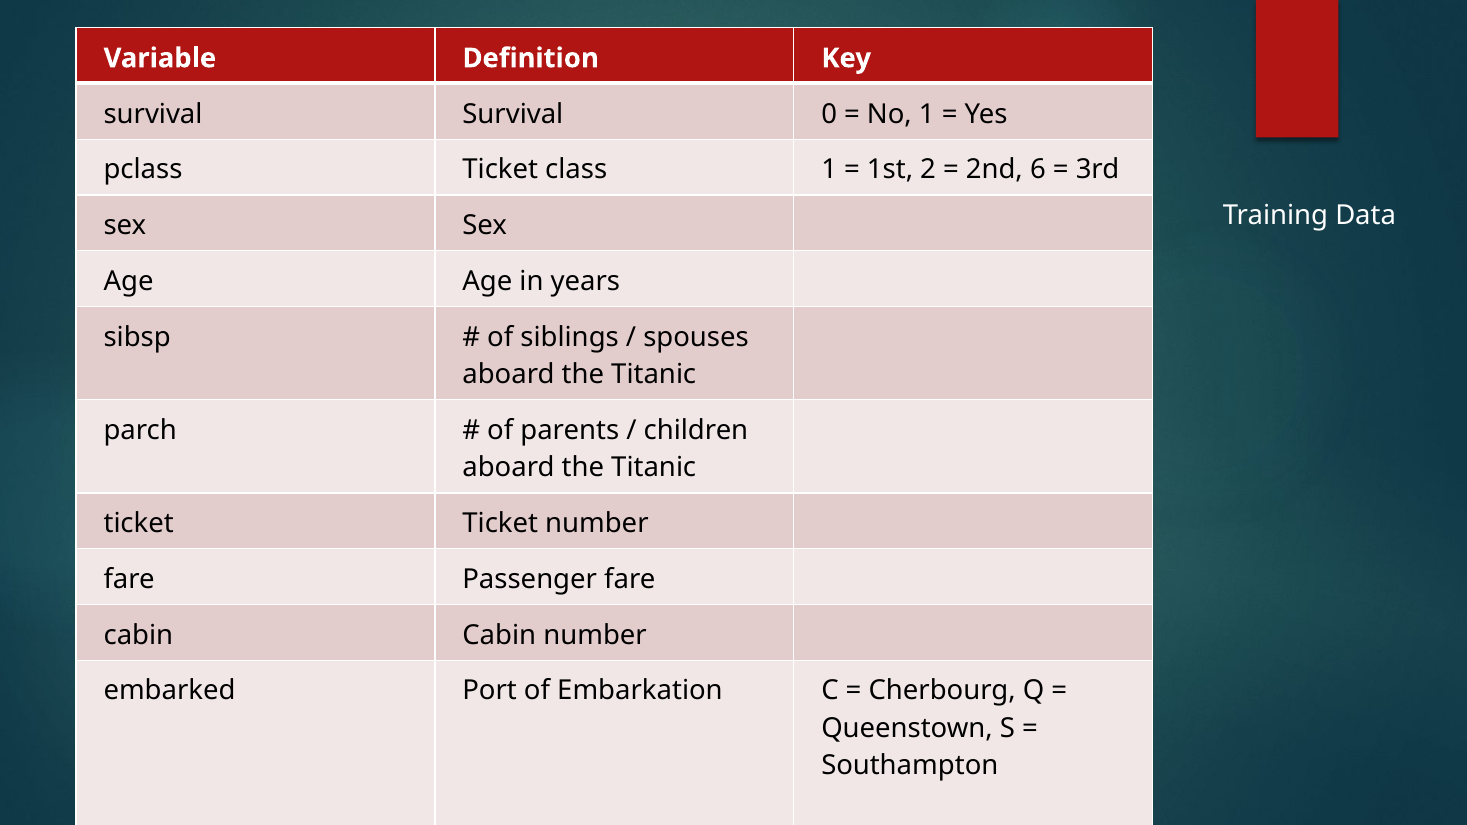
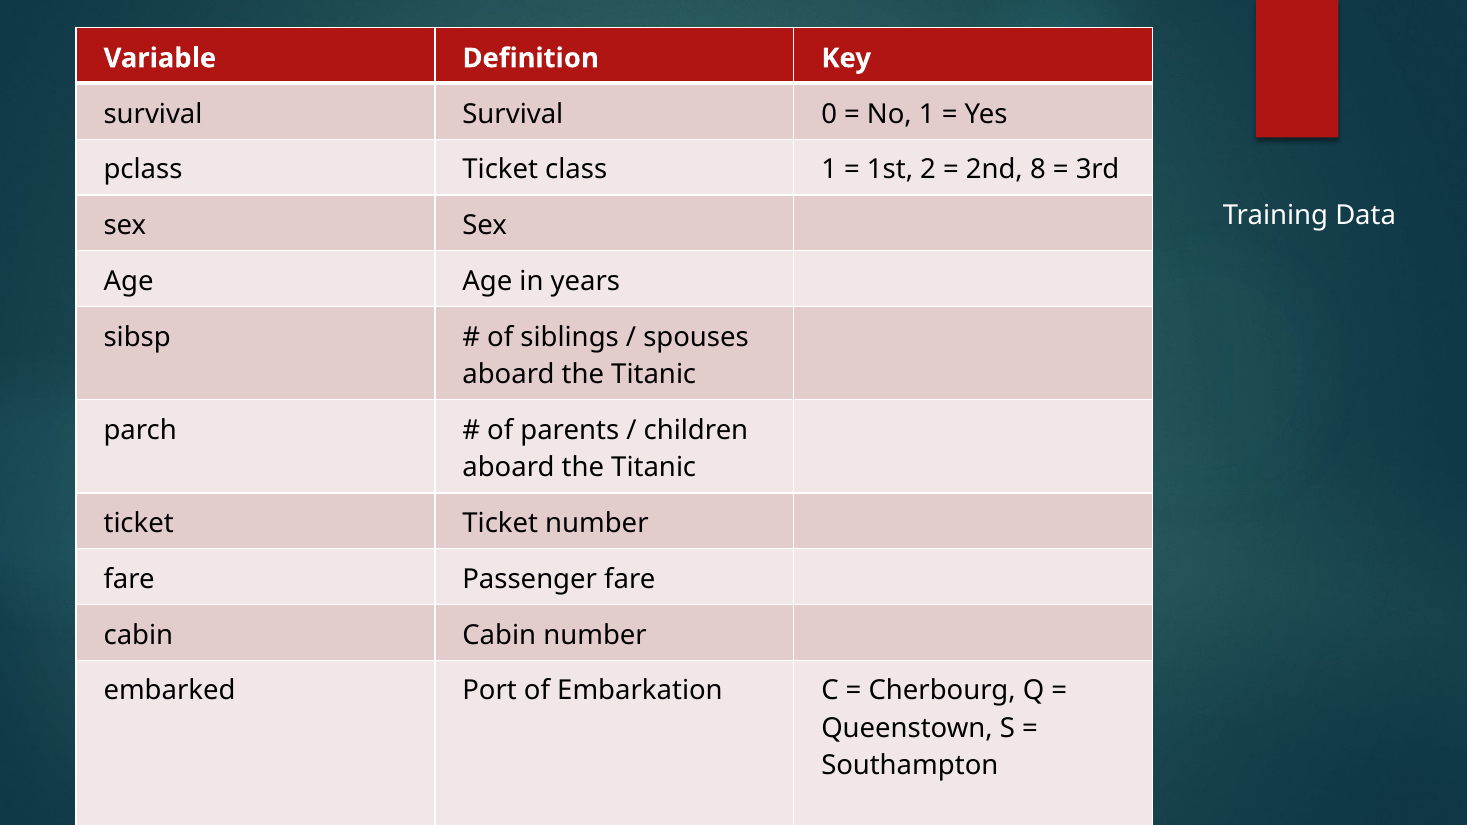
6: 6 -> 8 (1038, 170)
